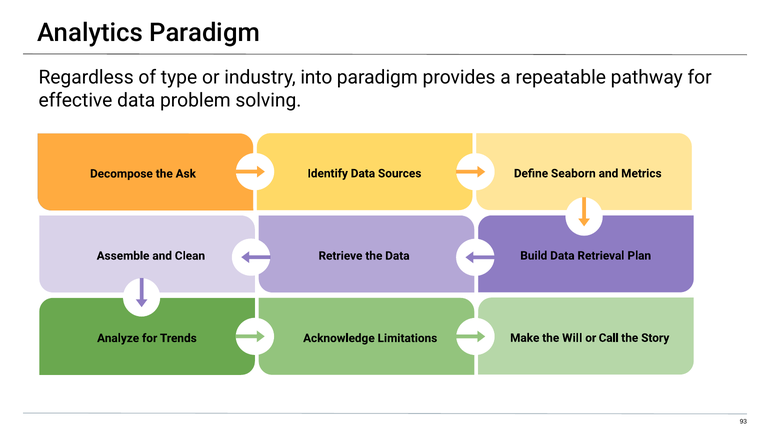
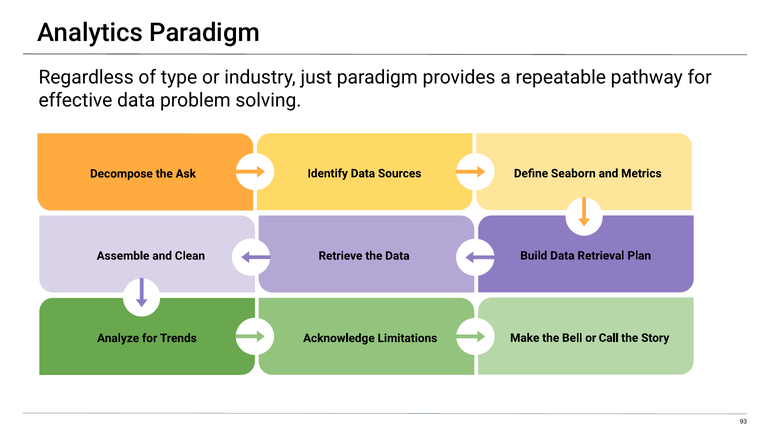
into: into -> just (316, 78)
Will: Will -> Bell (572, 338)
